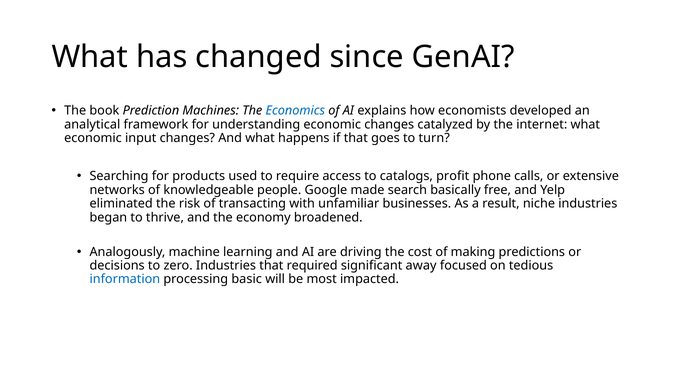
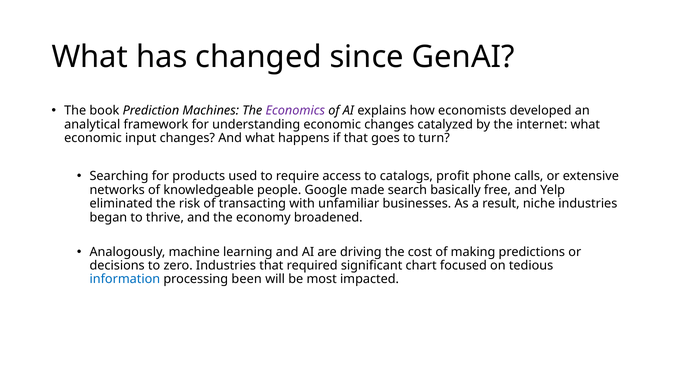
Economics colour: blue -> purple (295, 111)
away: away -> chart (421, 265)
basic: basic -> been (247, 279)
